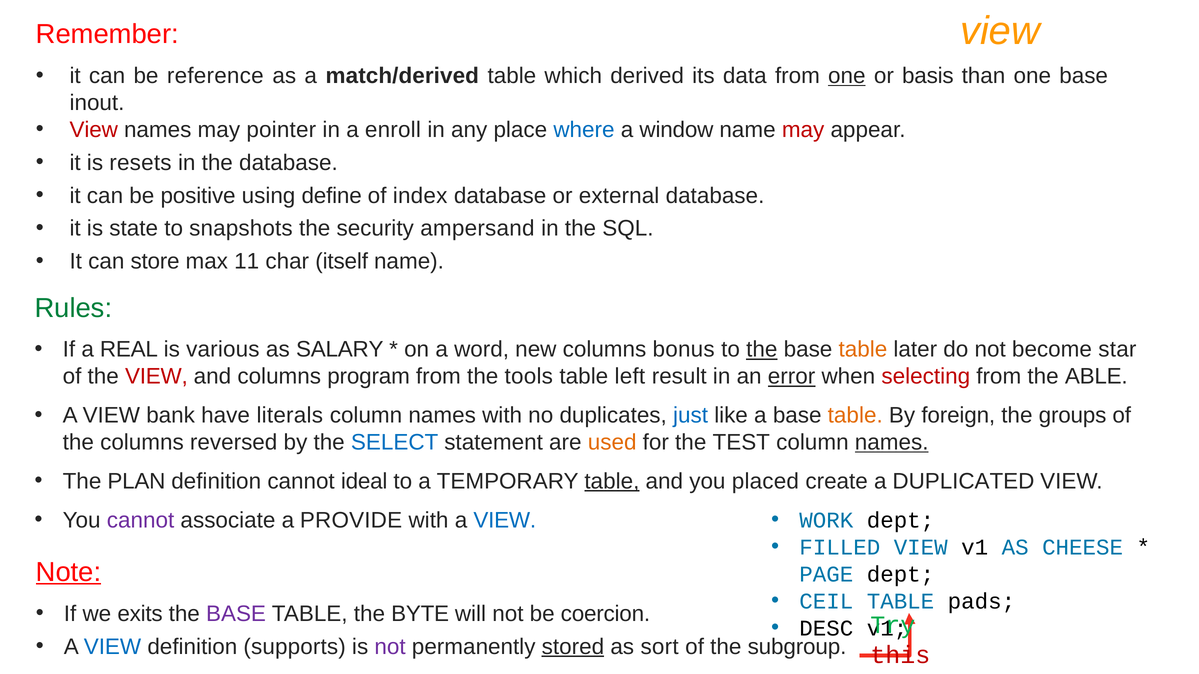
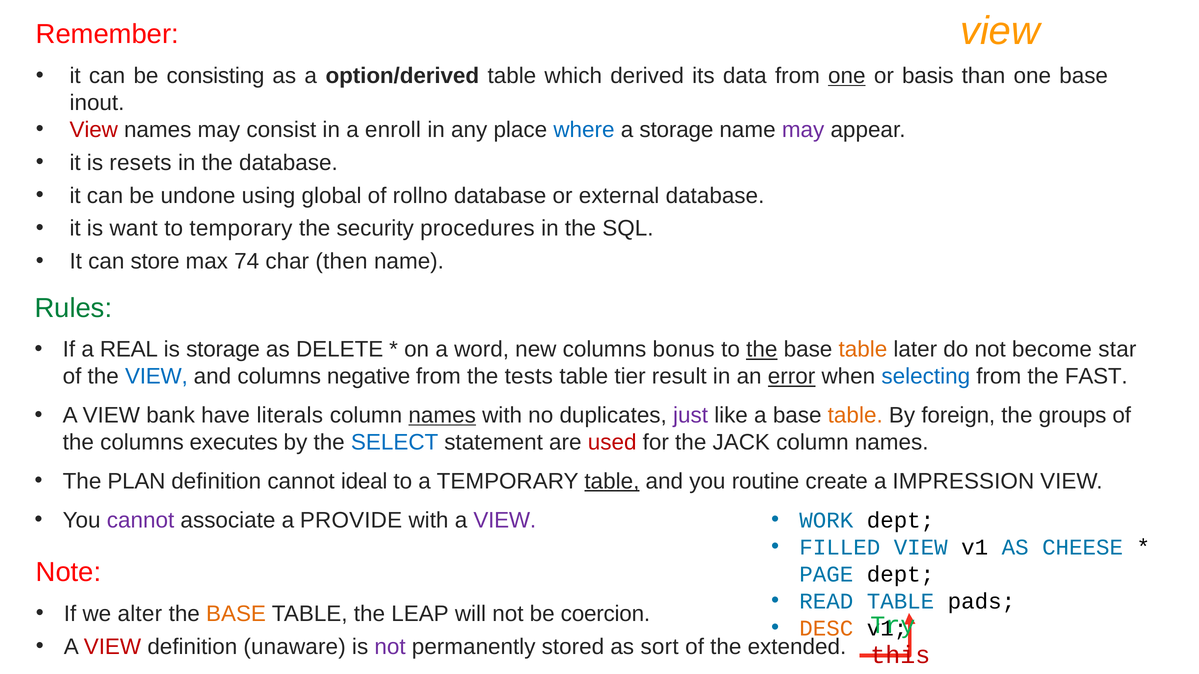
reference: reference -> consisting (216, 76)
match/derived: match/derived -> option/derived (402, 76)
pointer: pointer -> consist (281, 130)
a window: window -> storage (676, 130)
may colour: red -> purple (803, 130)
positive: positive -> undone (198, 196)
define: define -> global (332, 196)
index: index -> rollno (420, 196)
state: state -> want (134, 229)
to snapshots: snapshots -> temporary (241, 229)
ampersand: ampersand -> procedures (477, 229)
11: 11 -> 74 (247, 262)
itself: itself -> then (341, 262)
is various: various -> storage (223, 350)
SALARY: SALARY -> DELETE (340, 350)
VIEW colour: red -> blue (156, 377)
program: program -> negative (369, 377)
tools: tools -> tests (529, 377)
left: left -> tier (630, 377)
selecting colour: red -> blue (926, 377)
ABLE: ABLE -> FAST (1096, 377)
names underline: none -> present (442, 416)
just colour: blue -> purple (691, 416)
reversed: reversed -> executes (234, 443)
used colour: orange -> red (612, 443)
TEST: TEST -> JACK (741, 443)
names underline: present -> none (892, 443)
placed: placed -> routine (766, 482)
DUPLICATED: DUPLICATED -> IMPRESSION (963, 482)
VIEW colour: blue -> purple (505, 521)
Note underline: present -> none (68, 572)
CEIL: CEIL -> READ (826, 602)
exits: exits -> alter (140, 614)
BASE colour: purple -> orange (236, 614)
BYTE: BYTE -> LEAP (420, 614)
DESC colour: black -> orange (826, 629)
VIEW colour: blue -> red (112, 647)
supports: supports -> unaware (295, 647)
stored underline: present -> none (573, 647)
subgroup: subgroup -> extended (797, 647)
